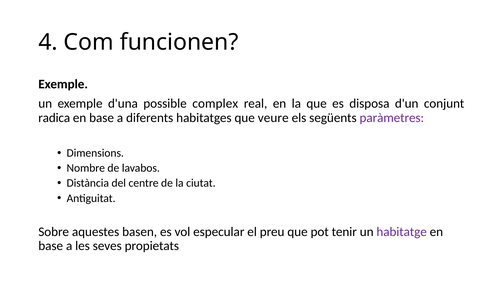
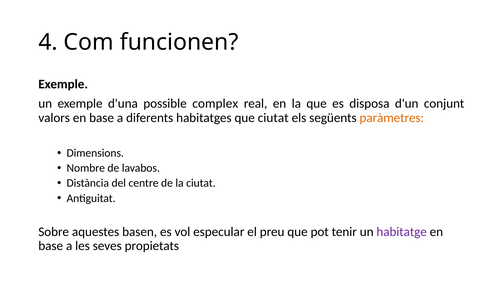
radica: radica -> valors (54, 118)
que veure: veure -> ciutat (273, 118)
paràmetres colour: purple -> orange (392, 118)
